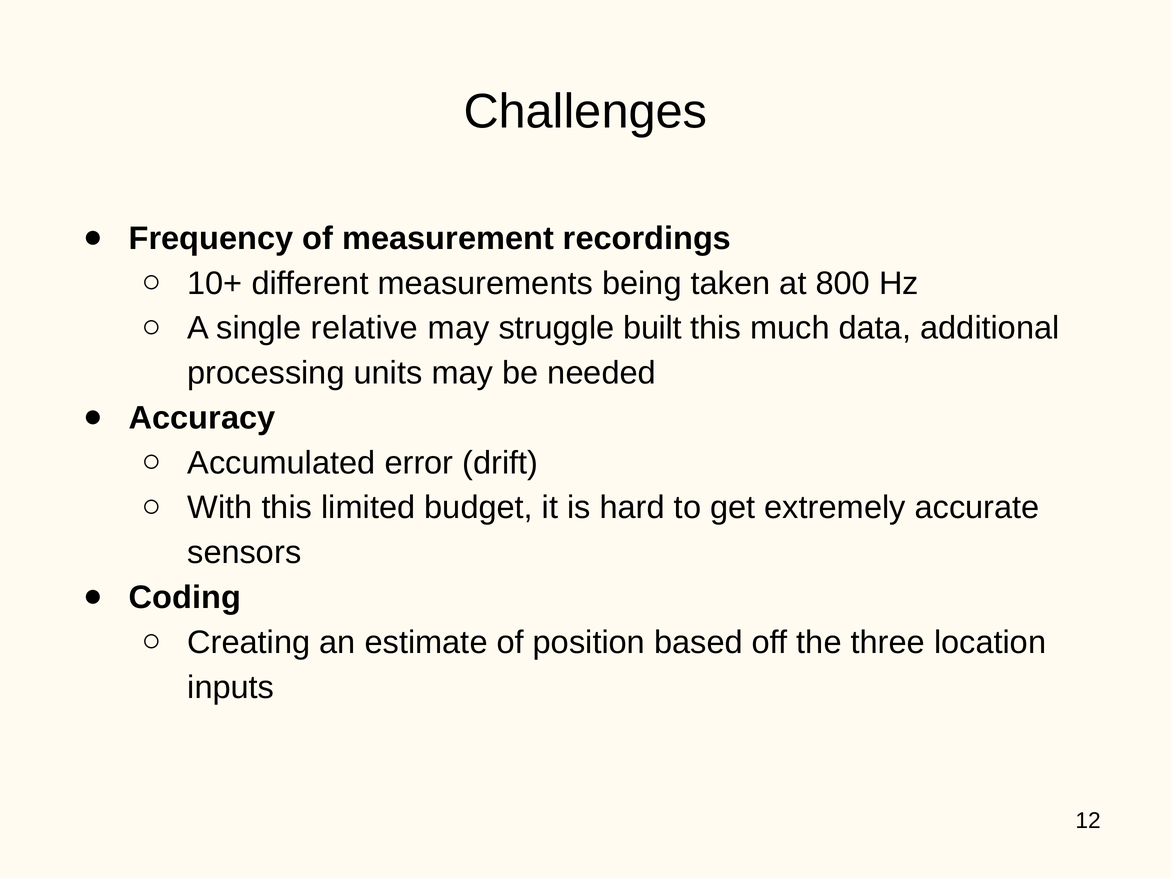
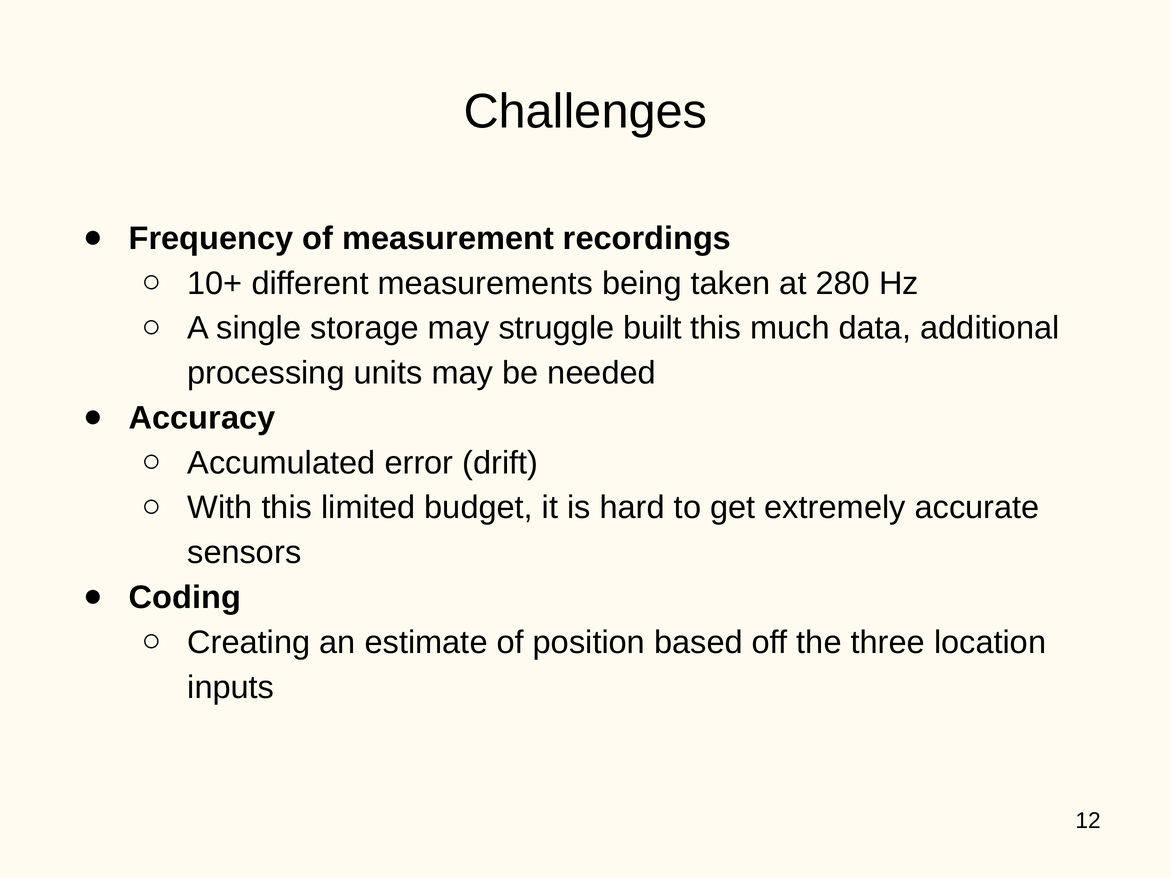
800: 800 -> 280 (843, 283)
relative: relative -> storage (365, 328)
